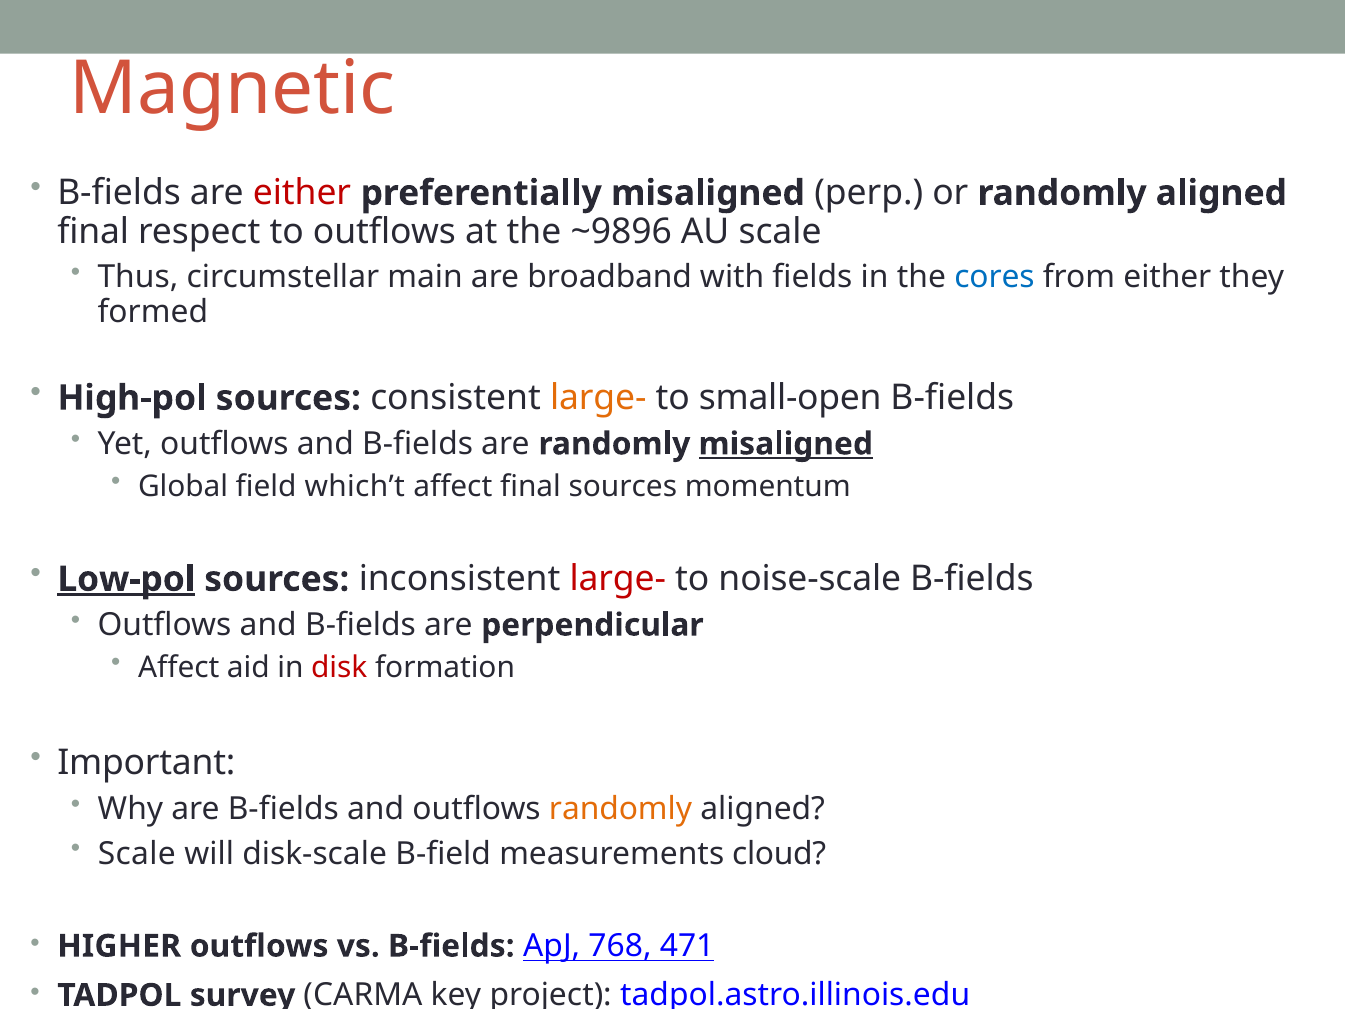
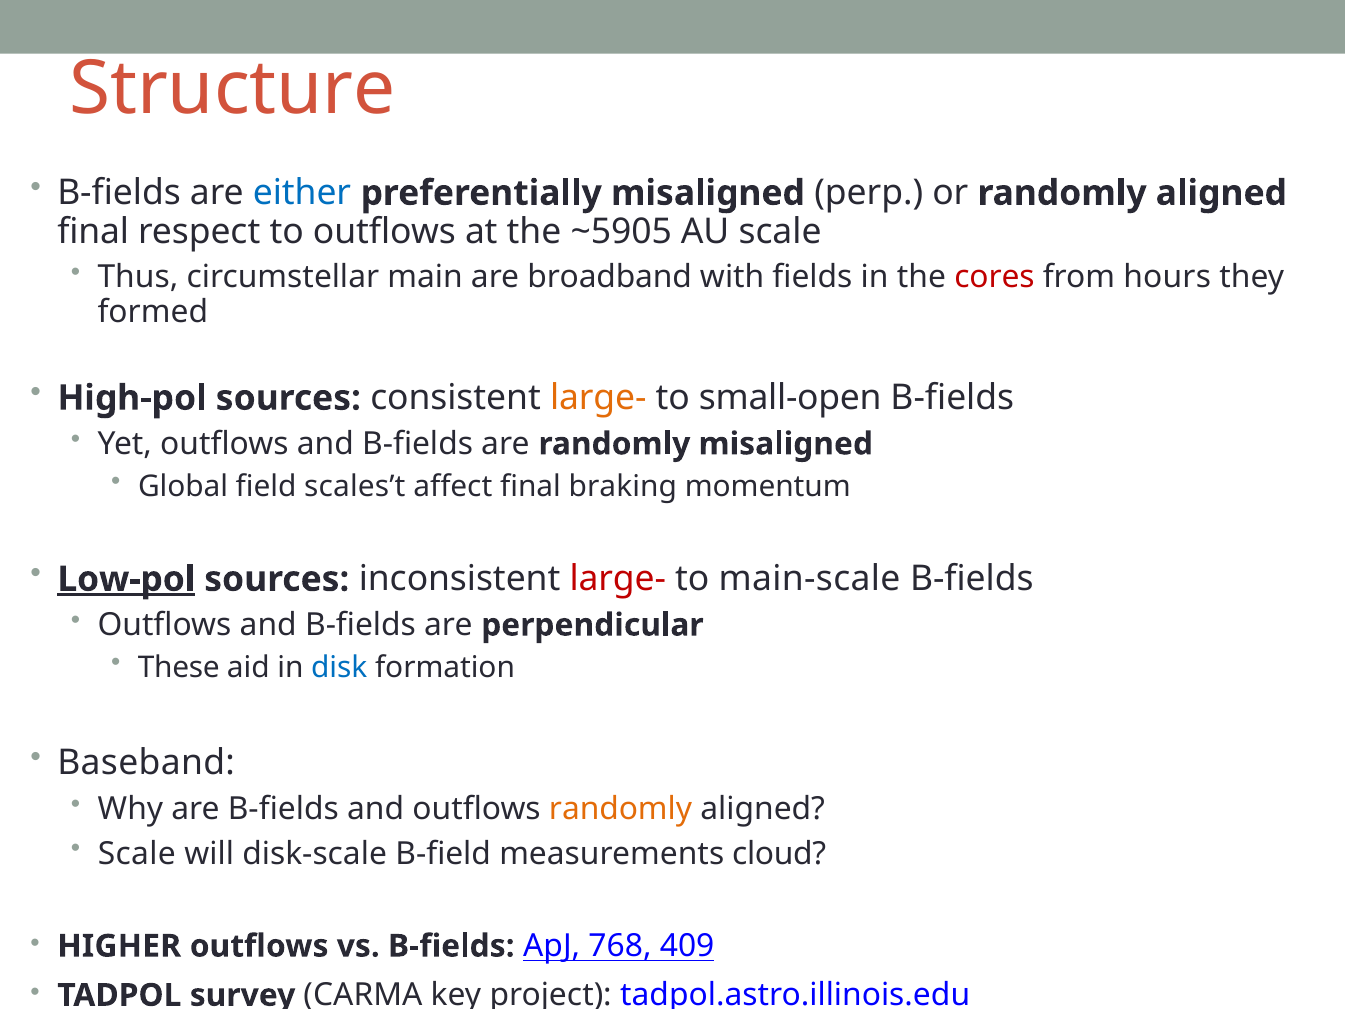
Magnetic: Magnetic -> Structure (233, 89)
either colour: red -> blue (302, 193)
~9896: ~9896 -> ~5905 (621, 231)
cores colour: blue -> red (994, 277)
from either: either -> hours (1167, 277)
misaligned underline: present -> none (786, 444)
which’t: which’t -> scales’t (355, 486)
final sources: sources -> braking (623, 486)
noise-scale: noise-scale -> main-scale (810, 579)
Affect: Affect -> These (179, 667)
disk colour: red -> blue (339, 667)
Important: Important -> Baseband (146, 763)
471: 471 -> 409 (687, 946)
